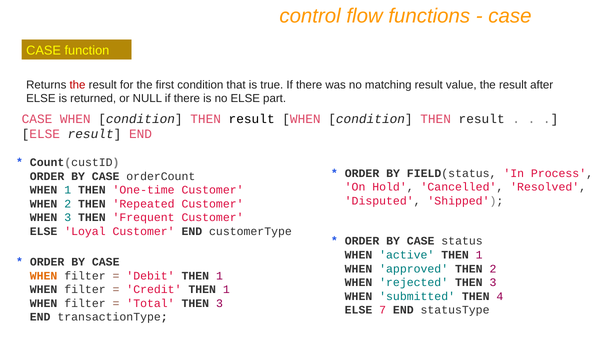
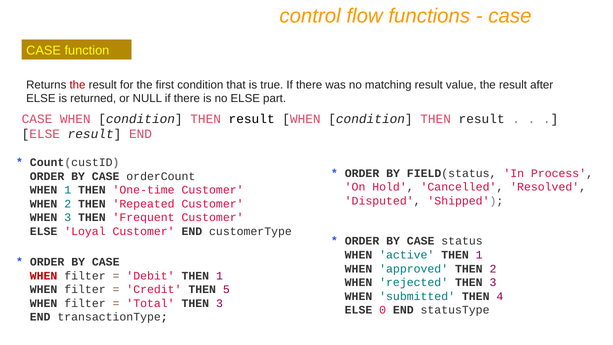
WHEN colour: orange -> red (44, 276)
Credit THEN 1: 1 -> 5 (226, 289)
7: 7 -> 0 (383, 310)
